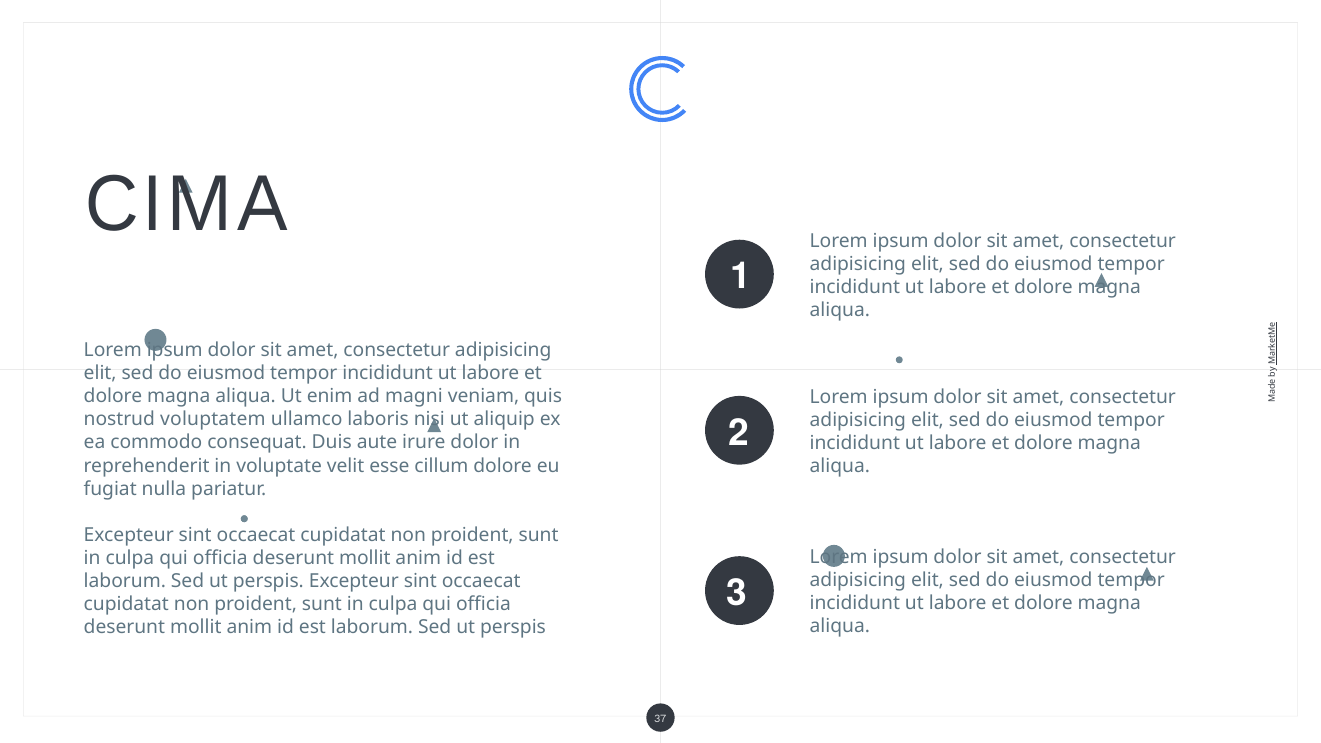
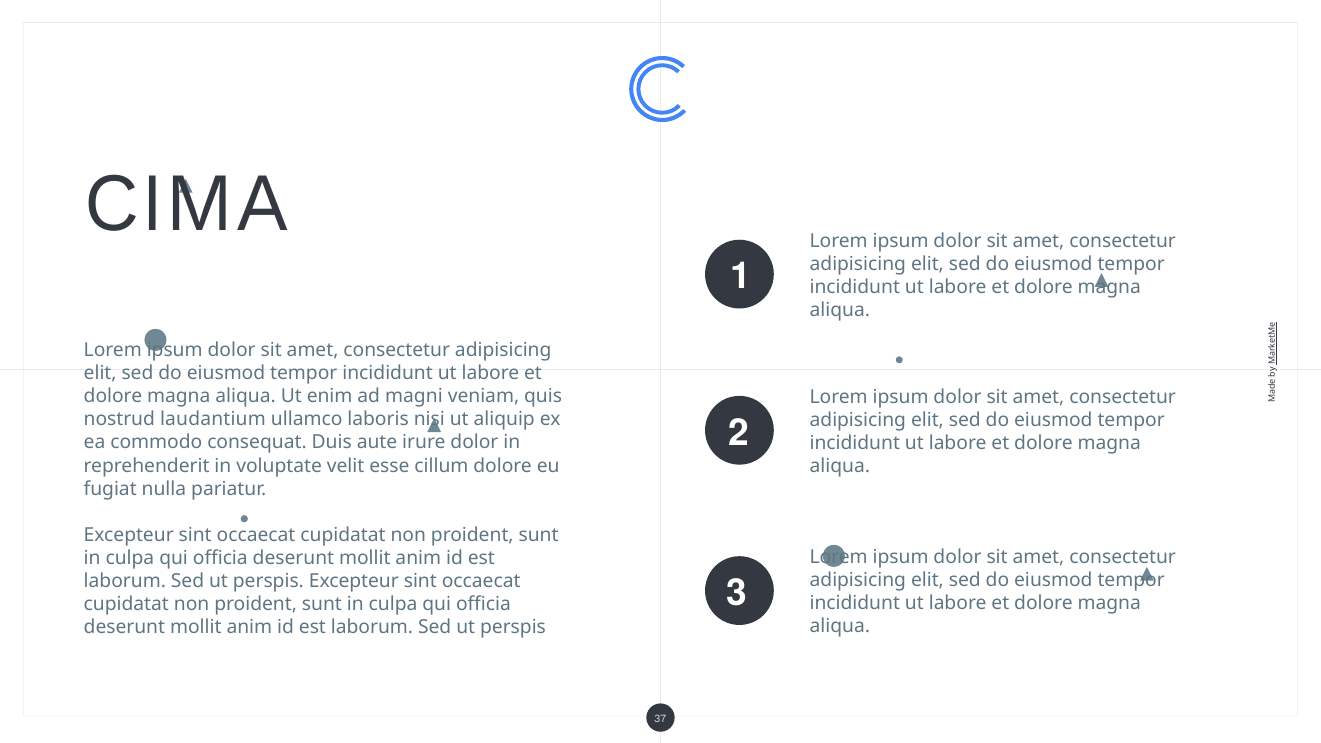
voluptatem: voluptatem -> laudantium (213, 420)
